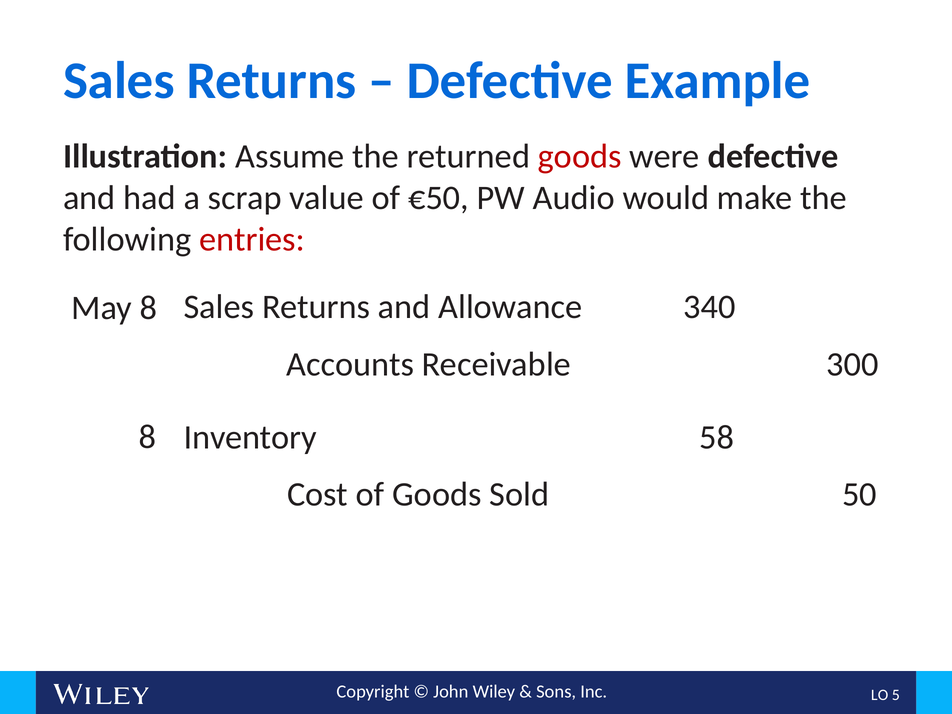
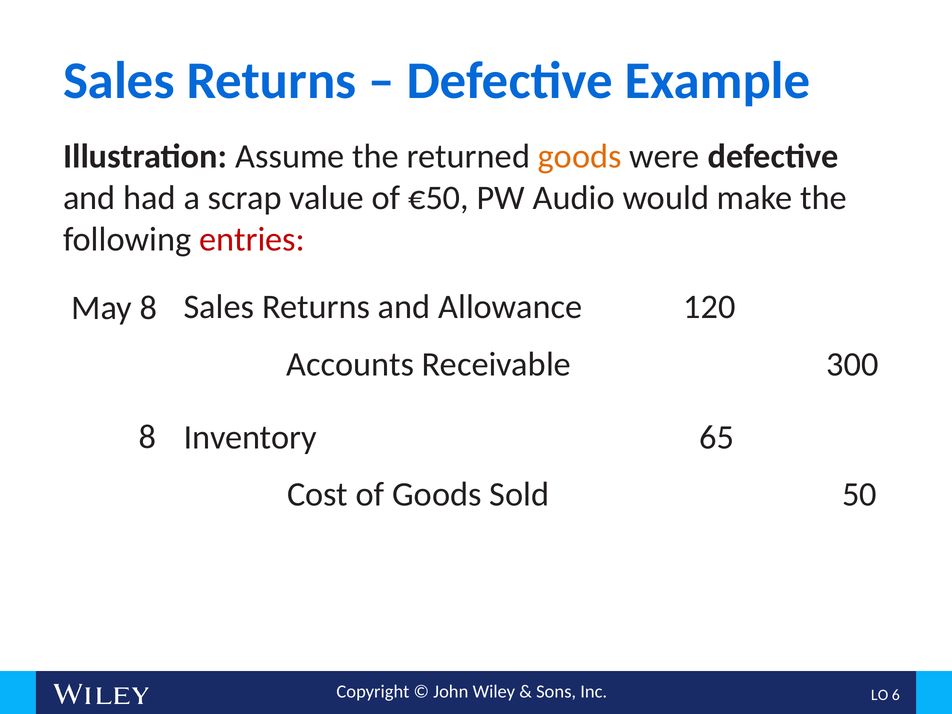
goods colour: red -> orange (580, 156)
340: 340 -> 120 (710, 307)
58: 58 -> 65 (717, 437)
5: 5 -> 6 (896, 695)
